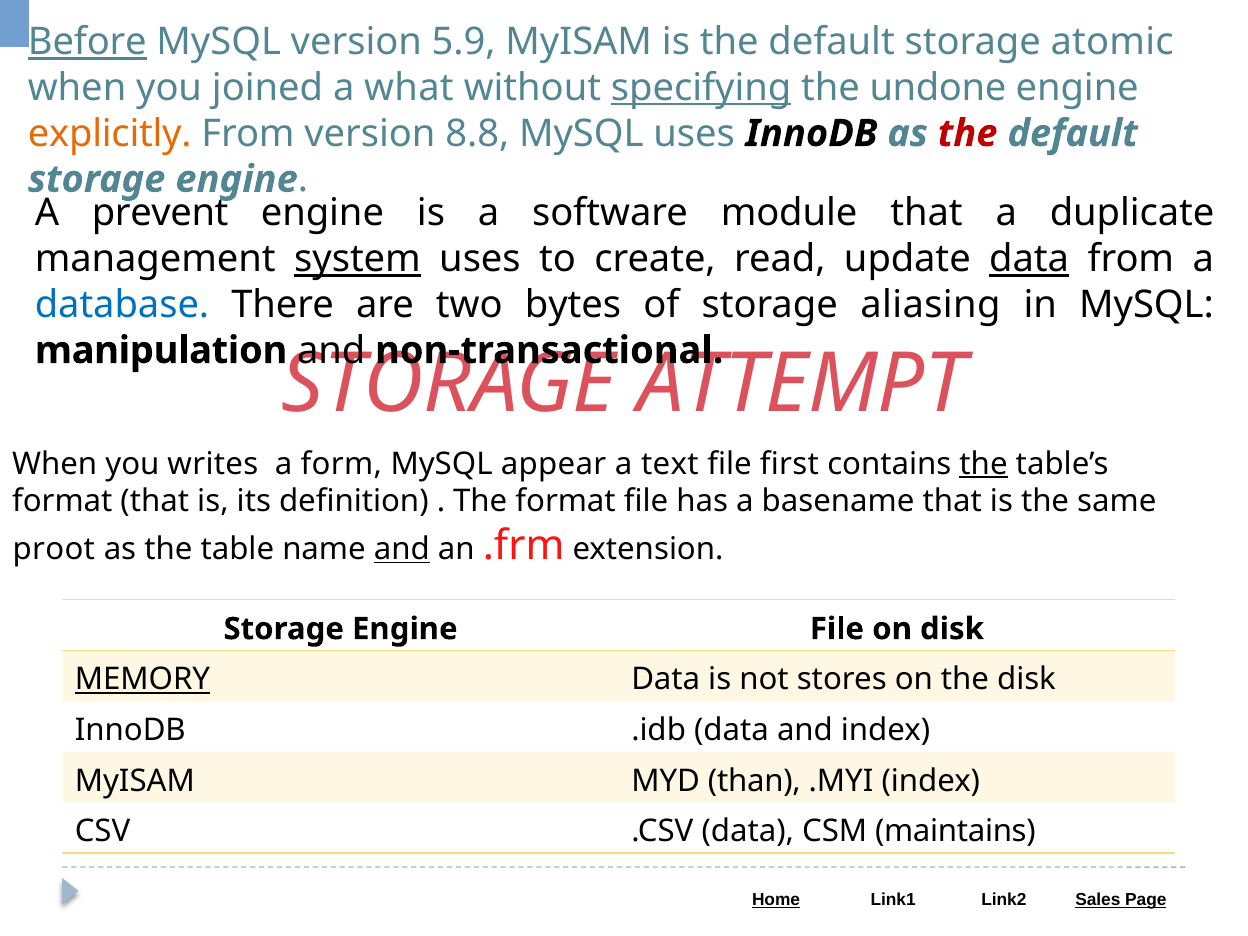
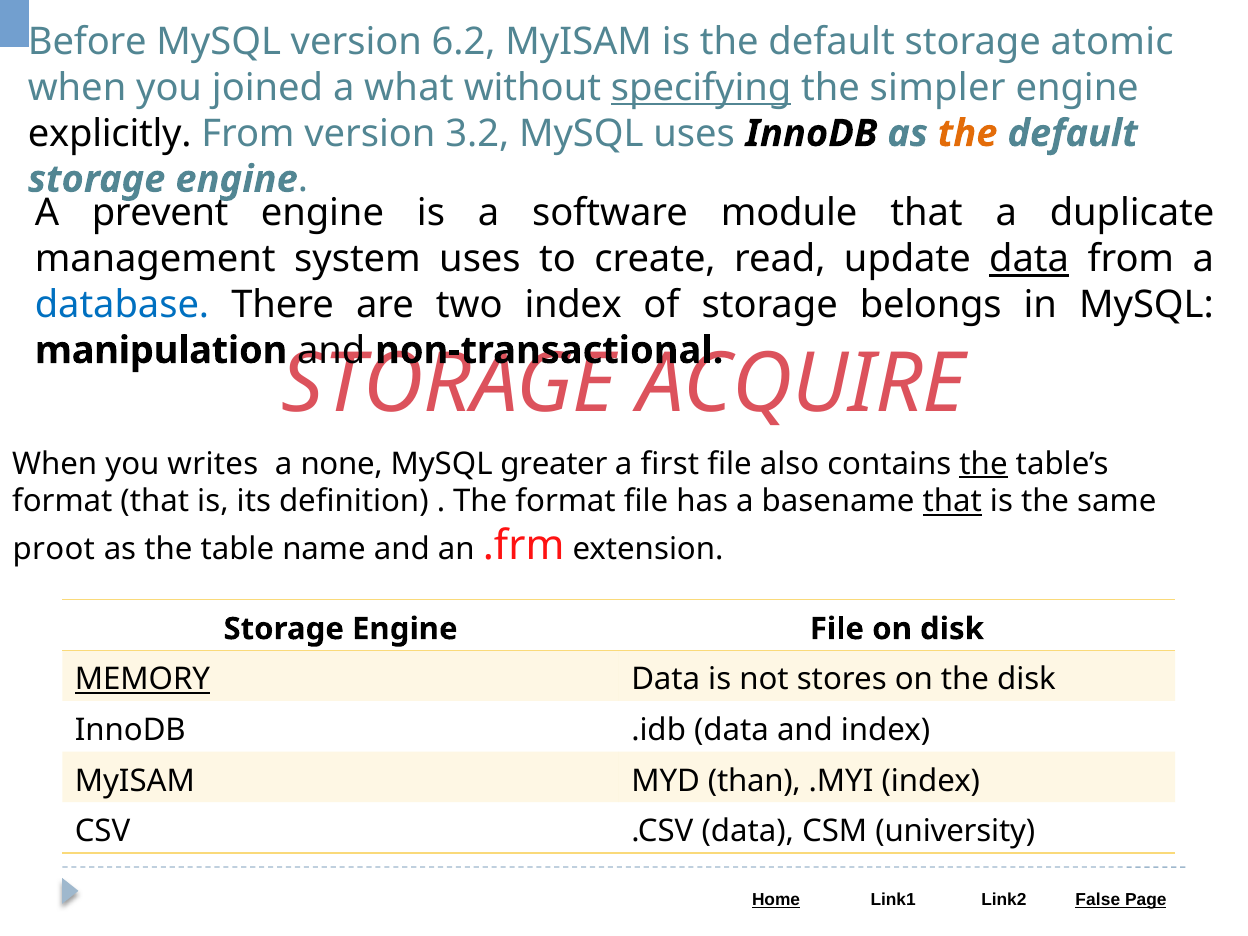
Before underline: present -> none (87, 42)
5.9: 5.9 -> 6.2 (464, 42)
undone: undone -> simpler (938, 88)
explicitly colour: orange -> black (110, 134)
8.8: 8.8 -> 3.2 (477, 134)
the colour: red -> orange (968, 134)
system underline: present -> none (357, 259)
two bytes: bytes -> index (573, 305)
aliasing: aliasing -> belongs (931, 305)
ATTEMPT: ATTEMPT -> ACQUIRE (801, 384)
form: form -> none (342, 464)
appear: appear -> greater (554, 464)
text: text -> first (670, 464)
first: first -> also (790, 464)
that underline: none -> present (952, 501)
and underline: present -> none (402, 549)
maintains: maintains -> university (955, 831)
Sales: Sales -> False (1098, 900)
